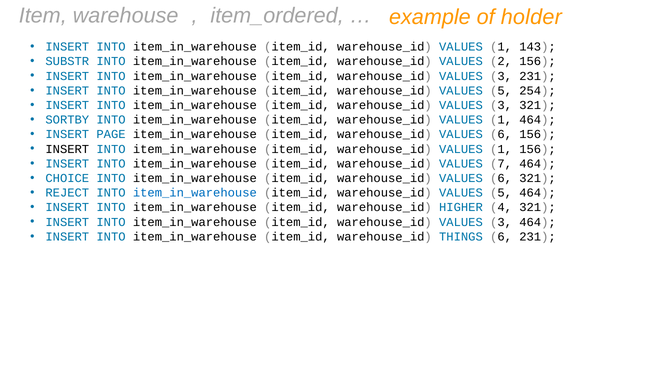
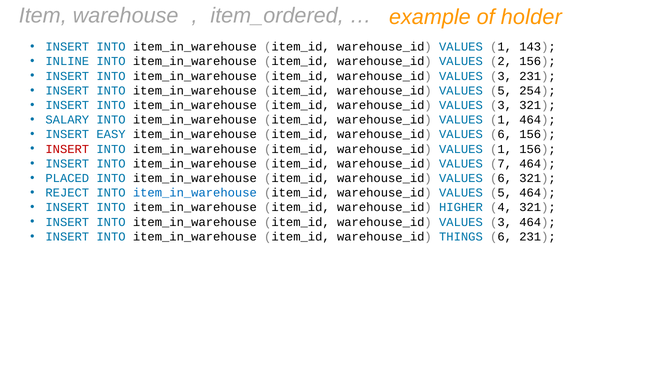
SUBSTR: SUBSTR -> INLINE (67, 61)
SORTBY: SORTBY -> SALARY (67, 120)
PAGE: PAGE -> EASY (111, 134)
INSERT colour: black -> red (67, 149)
CHOICE: CHOICE -> PLACED (67, 178)
